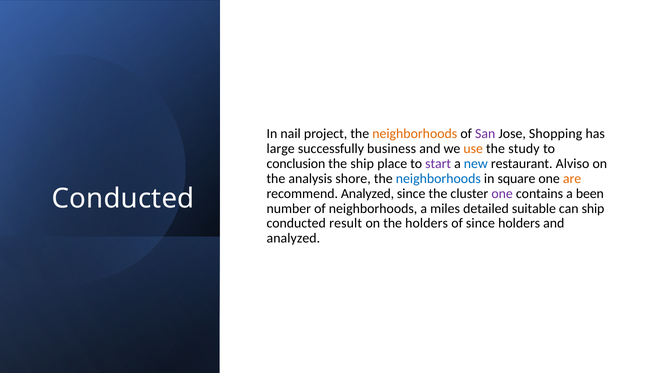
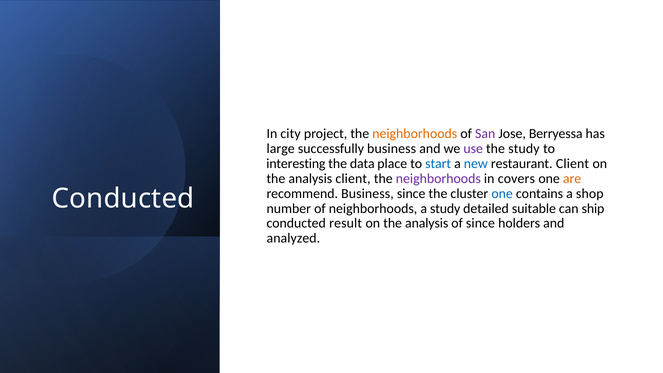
nail: nail -> city (291, 134)
Shopping: Shopping -> Berryessa (556, 134)
use colour: orange -> purple (473, 149)
conclusion: conclusion -> interesting (296, 164)
the ship: ship -> data (362, 164)
start colour: purple -> blue (438, 164)
restaurant Alviso: Alviso -> Client (573, 164)
analysis shore: shore -> client (353, 179)
neighborhoods colour: blue -> purple (438, 179)
square: square -> covers (516, 179)
recommend Analyzed: Analyzed -> Business (367, 193)
one colour: purple -> blue (502, 193)
been: been -> shop (590, 193)
a miles: miles -> study (445, 208)
holders: holders -> analysis (427, 223)
